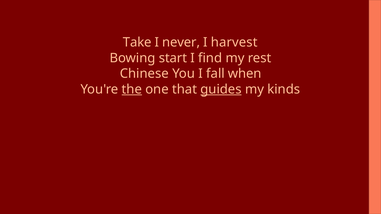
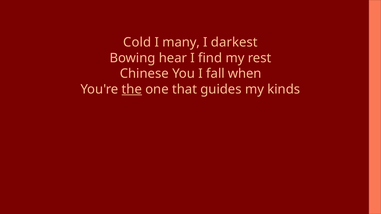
Take: Take -> Cold (137, 42)
never: never -> many (181, 42)
harvest: harvest -> darkest (234, 42)
start: start -> hear (173, 58)
guides underline: present -> none (221, 89)
